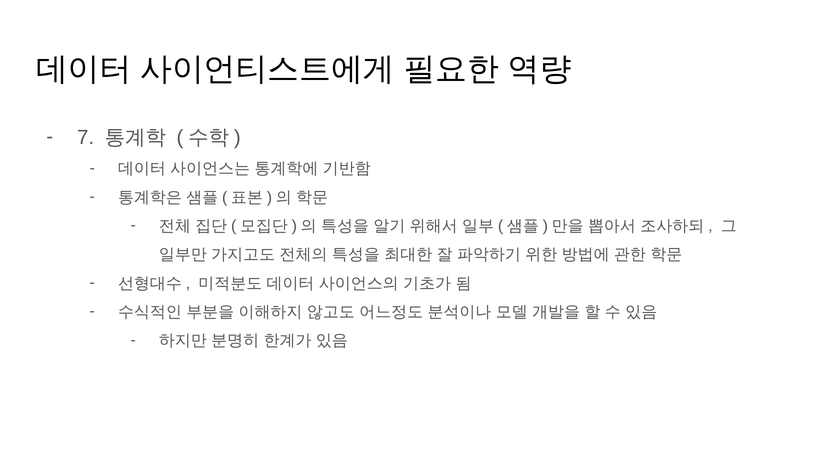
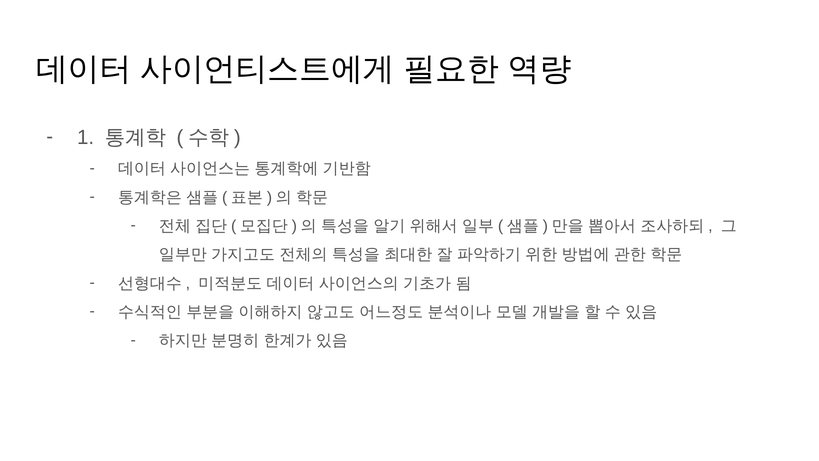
7: 7 -> 1 (86, 137)
